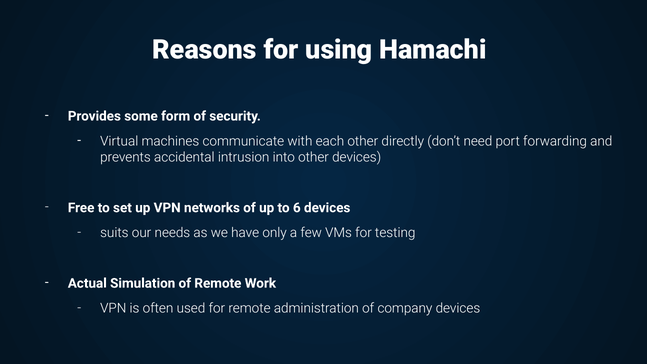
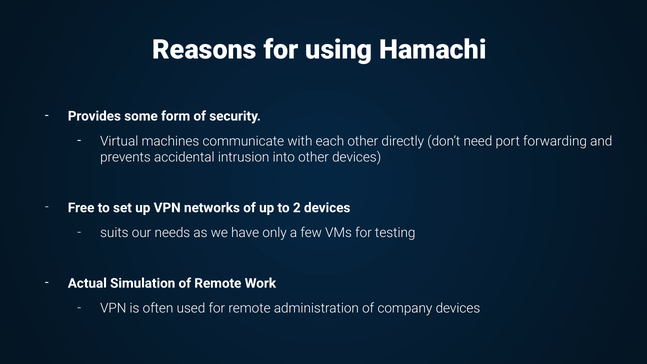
6: 6 -> 2 (297, 208)
